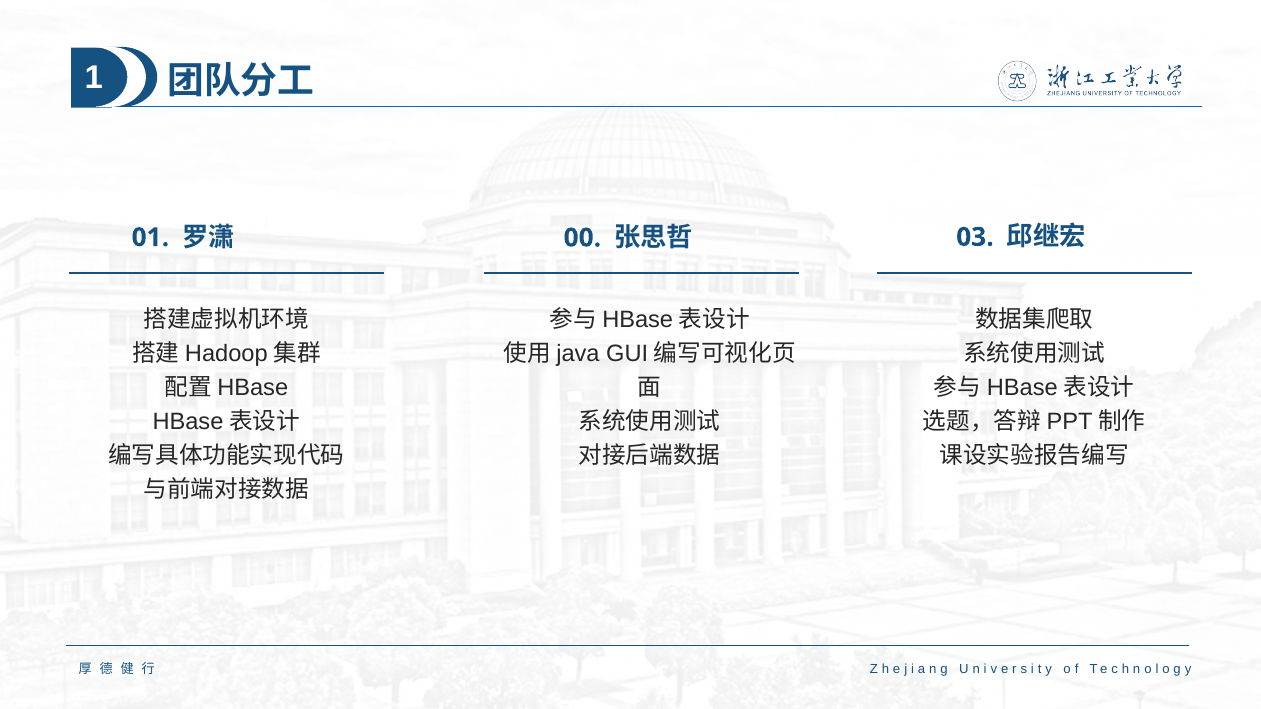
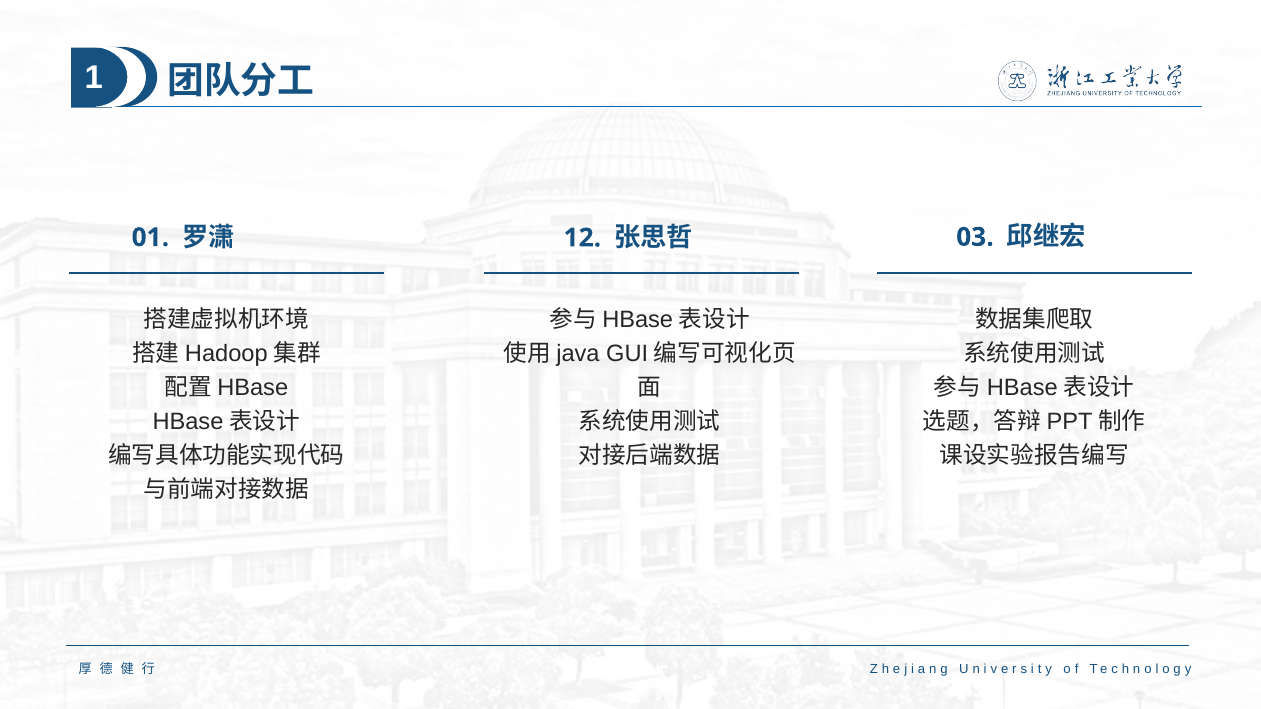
00: 00 -> 12 (582, 238)
